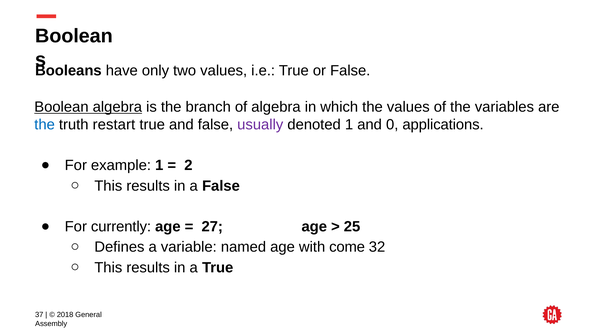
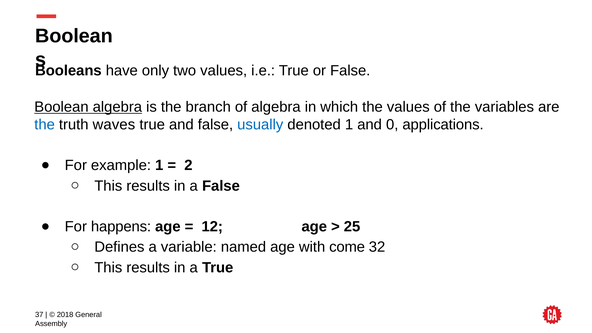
restart: restart -> waves (114, 125)
usually colour: purple -> blue (260, 125)
currently: currently -> happens (121, 227)
27: 27 -> 12 (212, 227)
